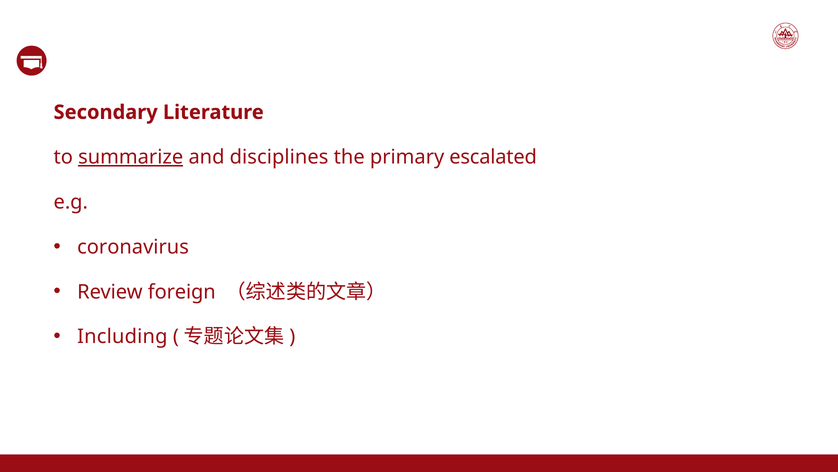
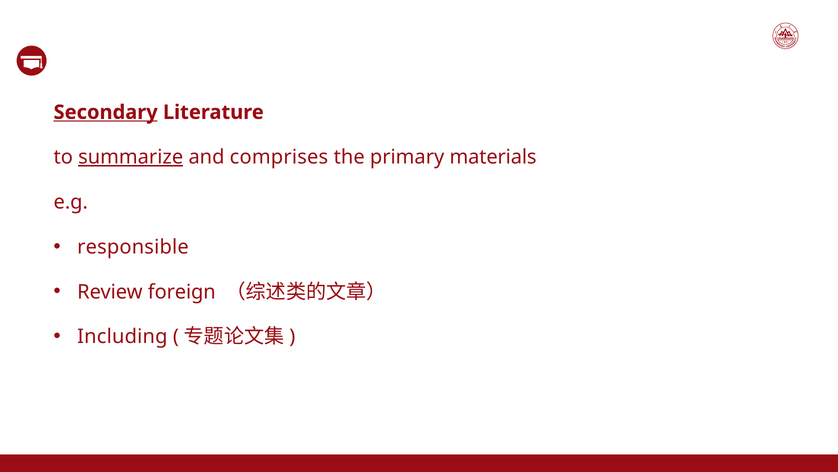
Secondary underline: none -> present (106, 112)
disciplines: disciplines -> comprises (279, 157)
escalated: escalated -> materials (493, 157)
coronavirus: coronavirus -> responsible (133, 247)
